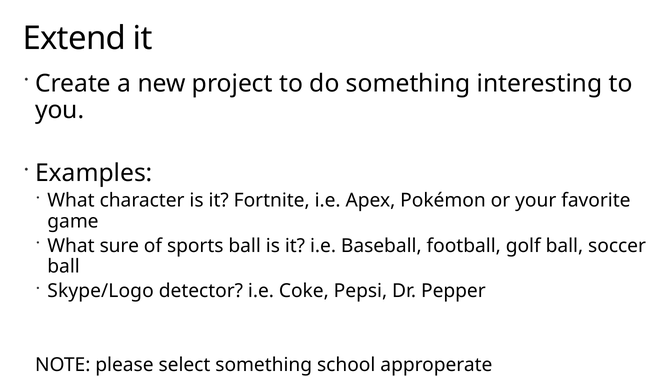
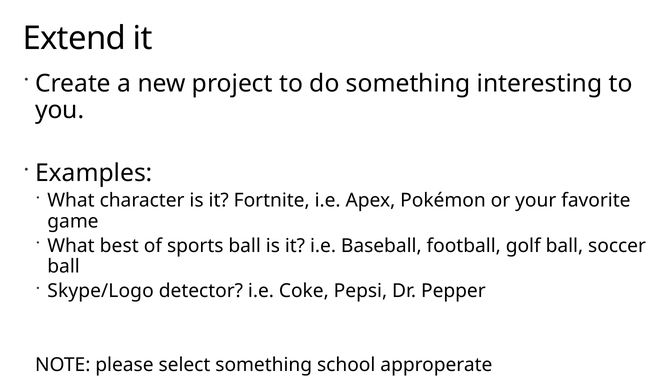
sure: sure -> best (119, 246)
